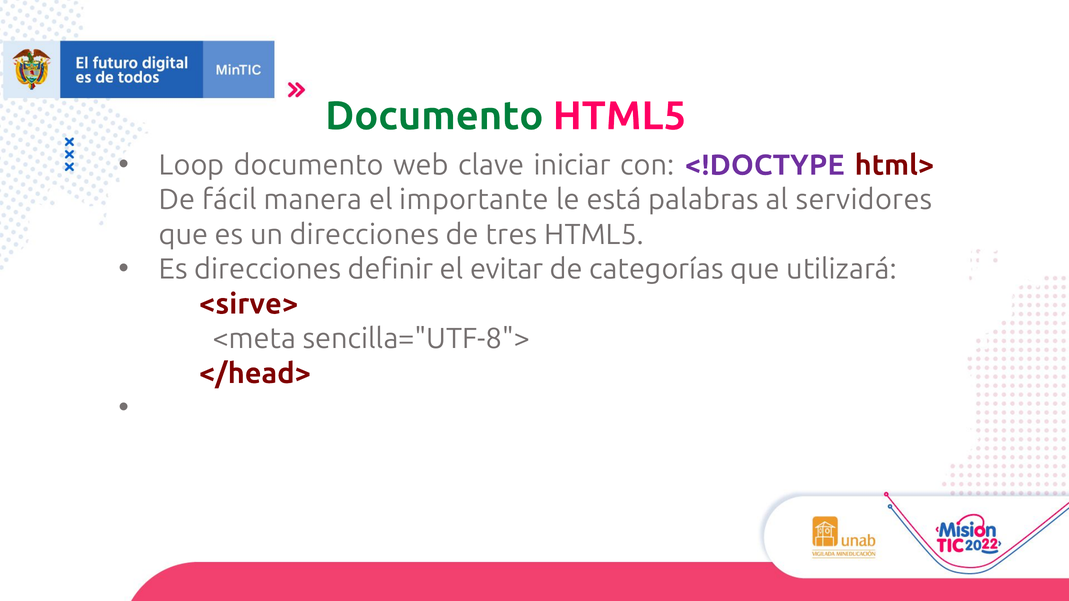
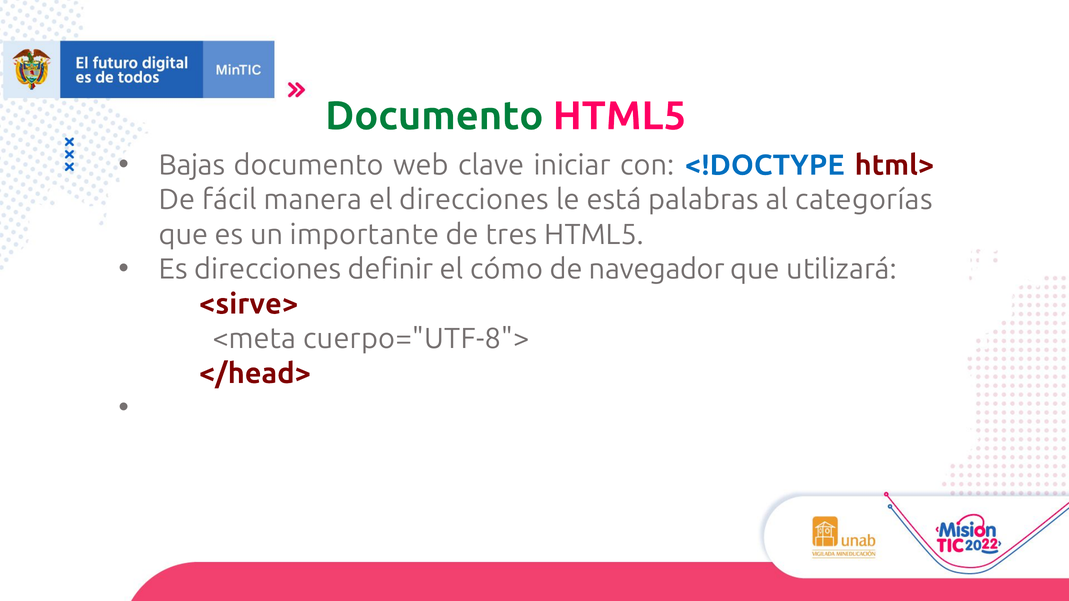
Loop: Loop -> Bajas (192, 165)
<!DOCTYPE colour: purple -> blue (765, 165)
el importante: importante -> direcciones (474, 200)
servidores: servidores -> categorías (864, 200)
un direcciones: direcciones -> importante (364, 235)
evitar: evitar -> cómo (507, 269)
categorías: categorías -> navegador (657, 269)
sencilla="UTF-8">: sencilla="UTF-8"> -> cuerpo="UTF-8"> (416, 339)
